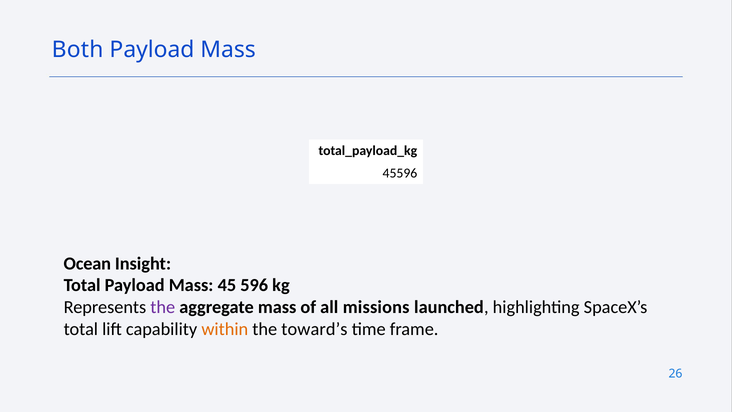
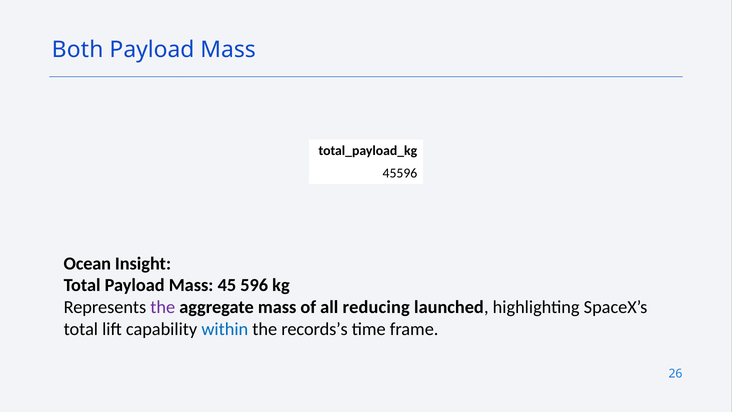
missions: missions -> reducing (376, 307)
within colour: orange -> blue (225, 329)
toward’s: toward’s -> records’s (315, 329)
